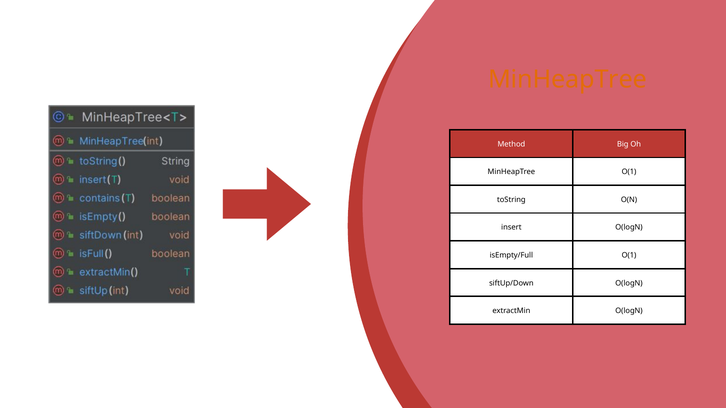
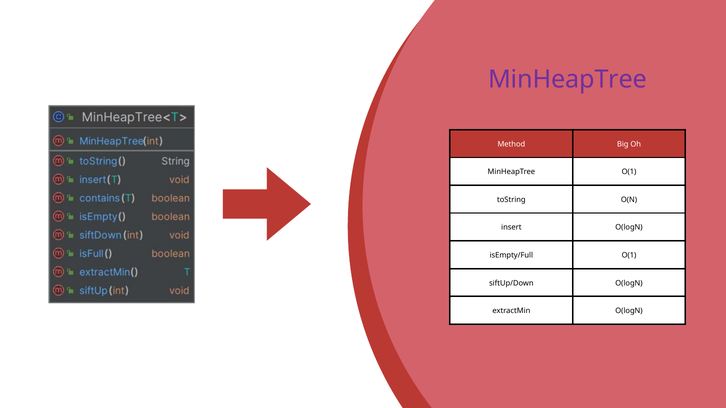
MinHeapTree colour: orange -> purple (568, 80)
